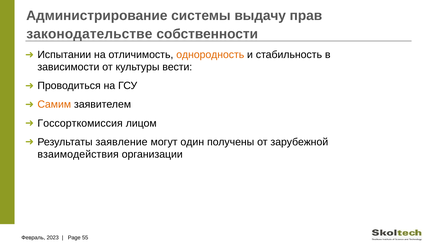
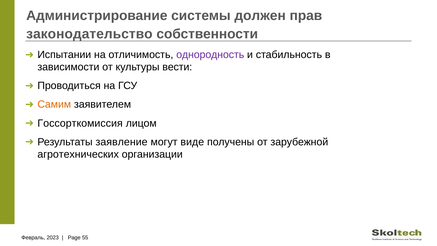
выдачу: выдачу -> должен (260, 16)
законодательстве: законодательстве -> законодательство (89, 34)
однородность colour: orange -> purple (210, 55)
один: один -> виде (192, 142)
взаимодействия: взаимодействия -> агротехнических (78, 154)
